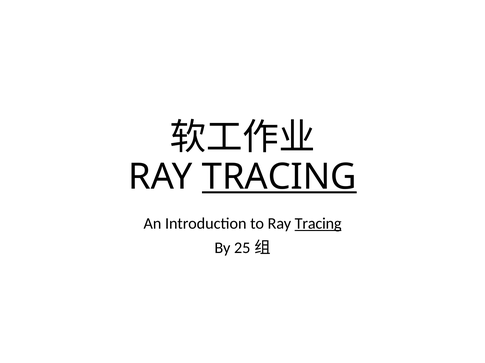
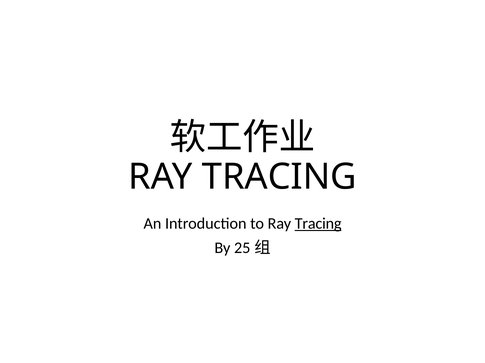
TRACING underline: present -> none (279, 177)
